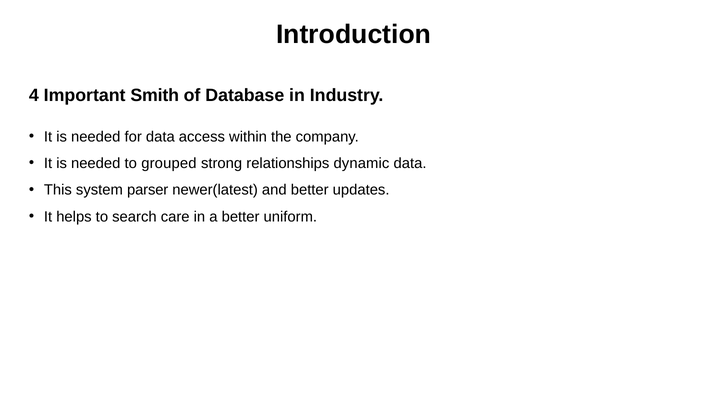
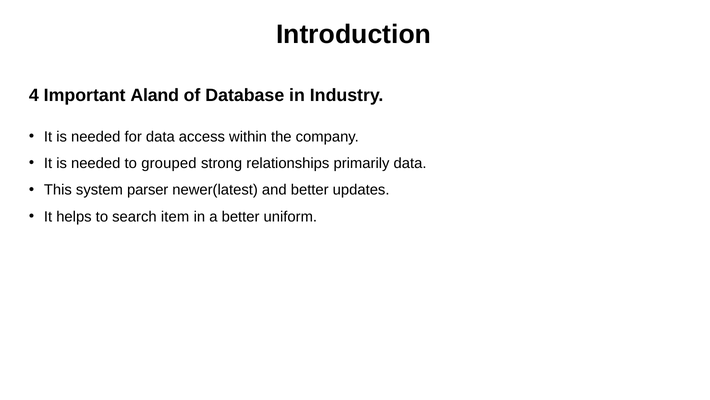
Smith: Smith -> Aland (155, 95)
dynamic: dynamic -> primarily (362, 163)
care: care -> item (175, 216)
